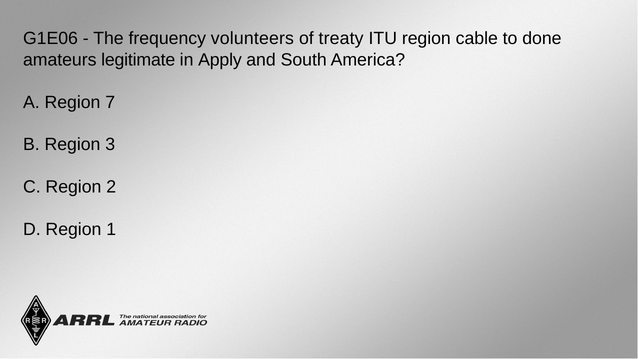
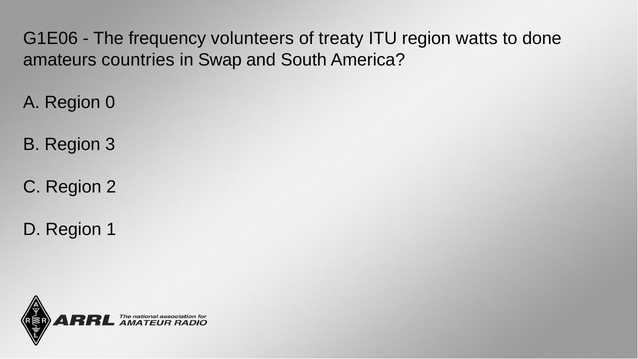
cable: cable -> watts (477, 39)
legitimate: legitimate -> countries (138, 60)
Apply: Apply -> Swap (220, 60)
7: 7 -> 0 (110, 102)
